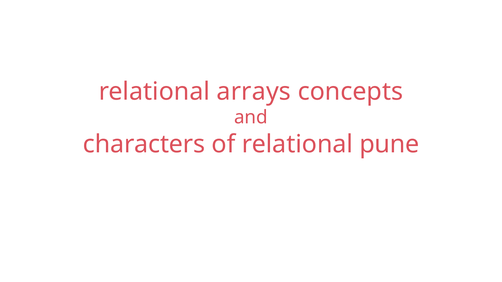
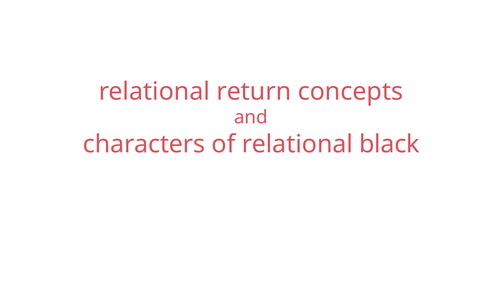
arrays: arrays -> return (254, 92)
pune: pune -> black (389, 144)
